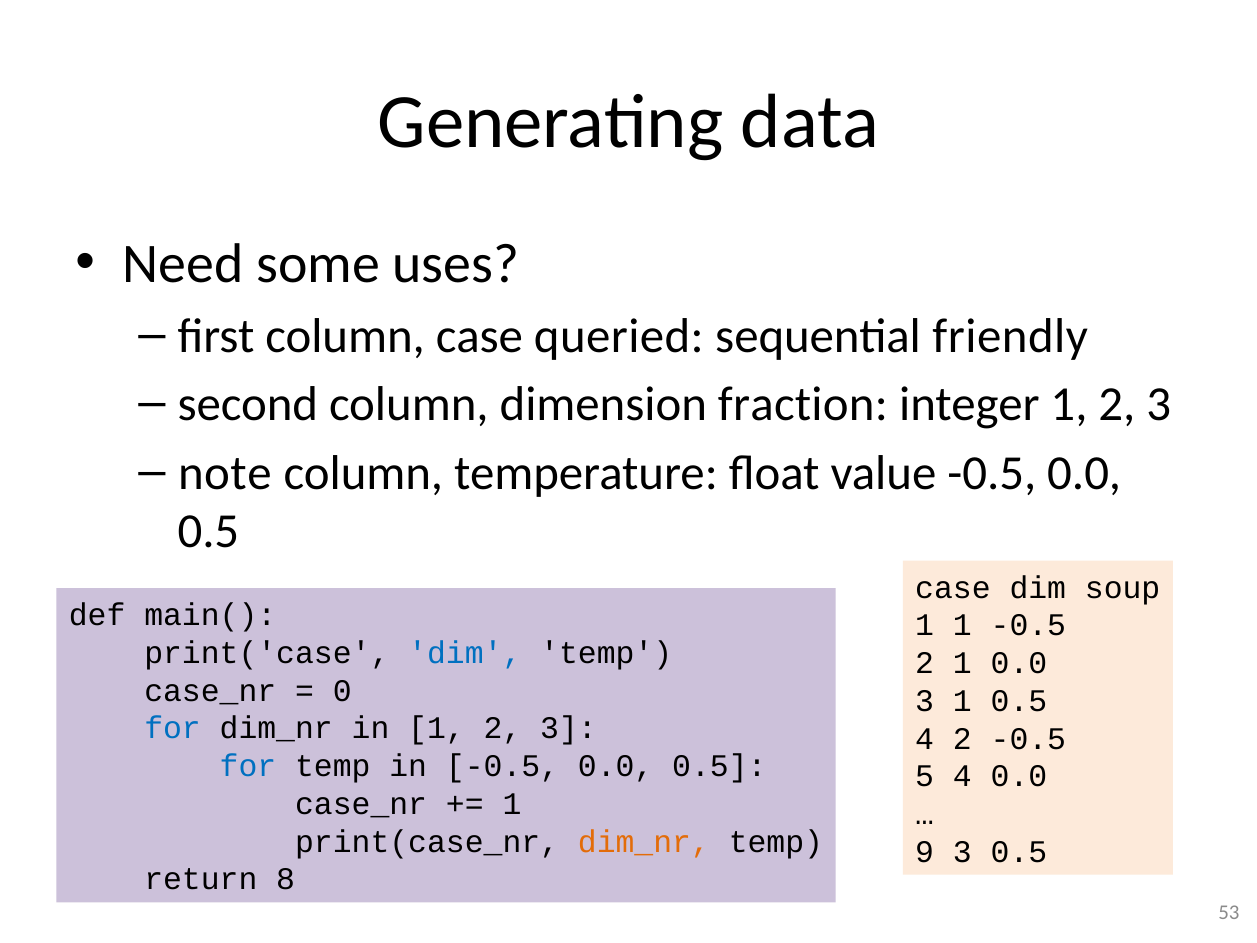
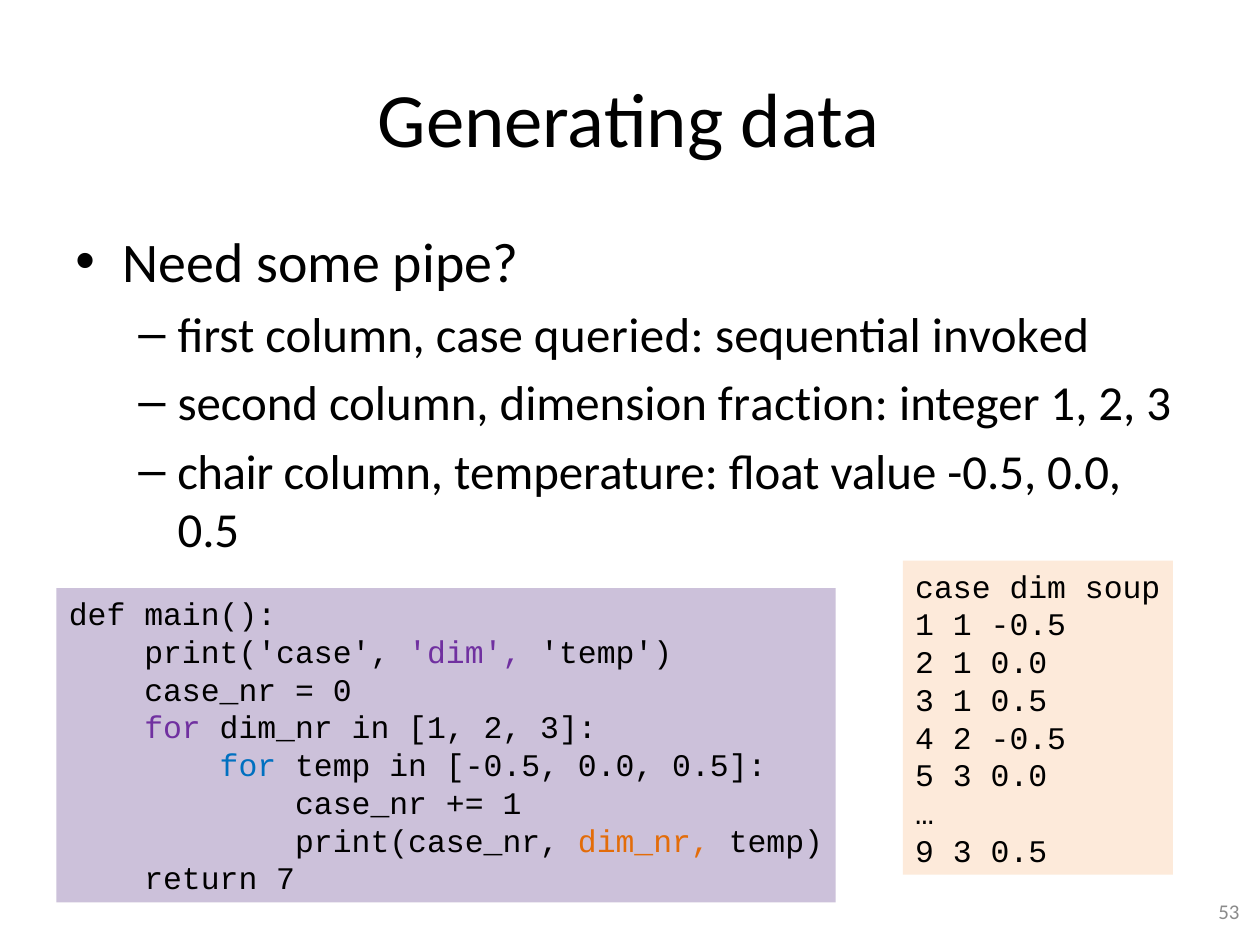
uses: uses -> pipe (456, 264)
friendly: friendly -> invoked (1010, 336)
note: note -> chair (225, 473)
dim colour: blue -> purple (465, 653)
for colour: blue -> purple (173, 728)
5 4: 4 -> 3 (962, 776)
8: 8 -> 7 (286, 879)
